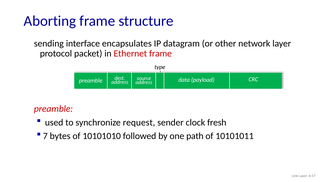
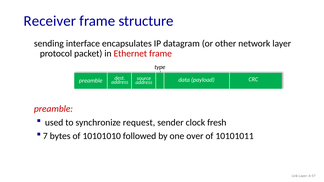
Aborting: Aborting -> Receiver (50, 21)
path: path -> over (195, 136)
